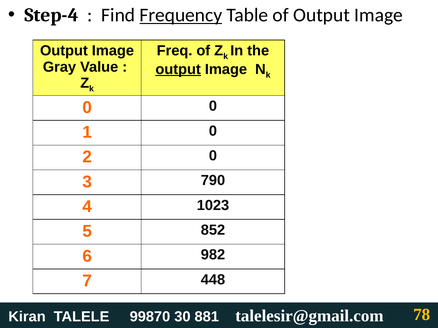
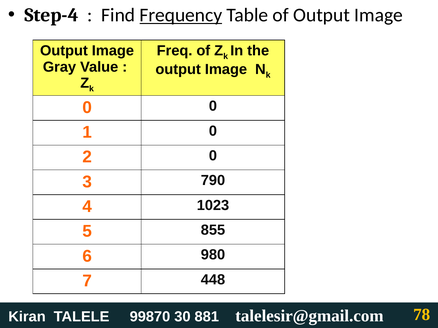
output underline: present -> none (178, 69)
852: 852 -> 855 (213, 230)
982: 982 -> 980 (213, 255)
